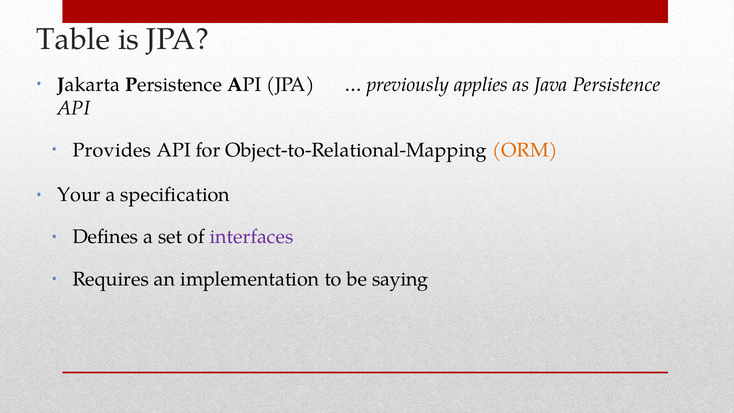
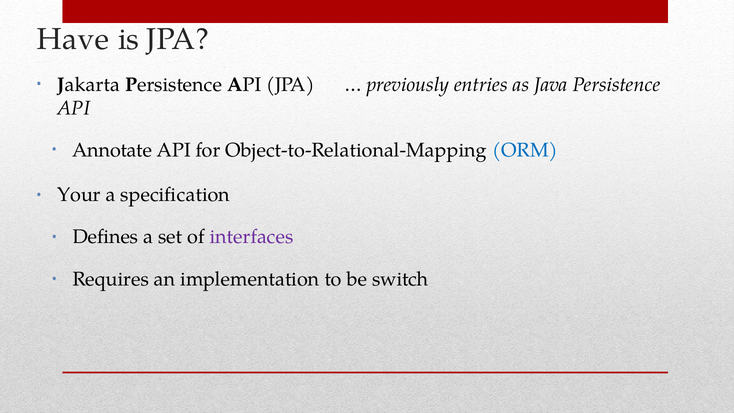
Table: Table -> Have (73, 39)
applies: applies -> entries (481, 85)
Provides: Provides -> Annotate (112, 150)
ORM colour: orange -> blue (525, 150)
saying: saying -> switch (400, 279)
